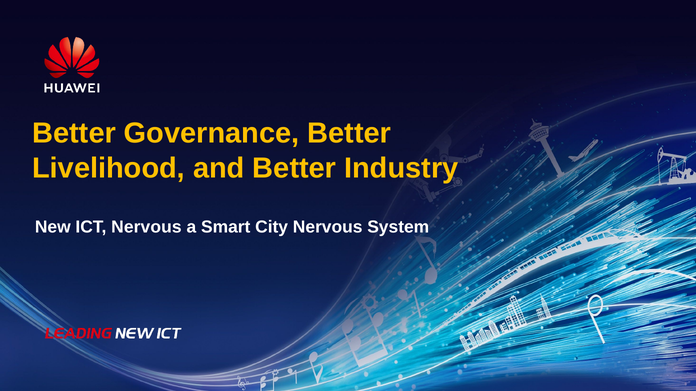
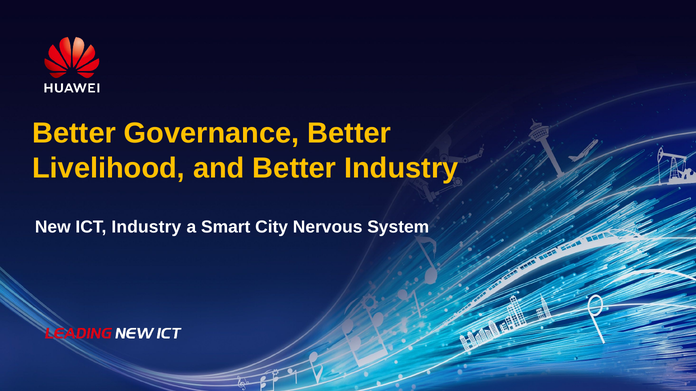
ICT Nervous: Nervous -> Industry (146, 227)
